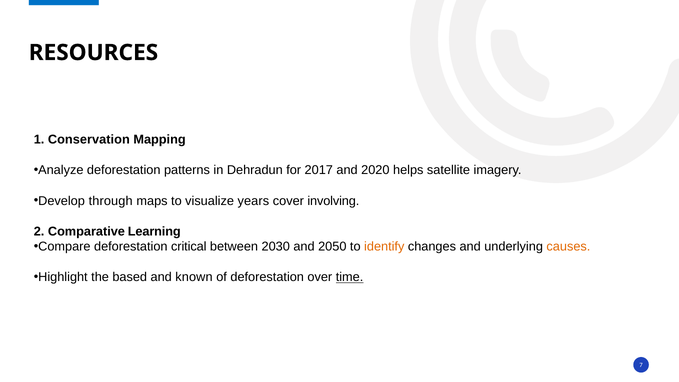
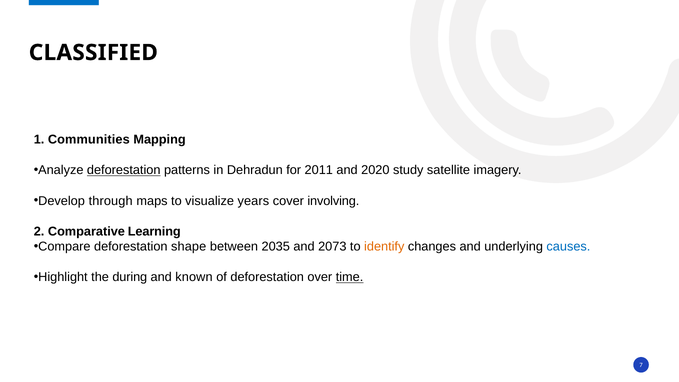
RESOURCES: RESOURCES -> CLASSIFIED (93, 53)
Conservation: Conservation -> Communities (89, 140)
deforestation underline: none -> present (124, 170)
2017: 2017 -> 2011 (319, 170)
helps: helps -> study (408, 170)
critical: critical -> shape (189, 247)
2030: 2030 -> 2035 (276, 247)
2050: 2050 -> 2073 (332, 247)
causes colour: orange -> blue (568, 247)
based: based -> during (130, 277)
